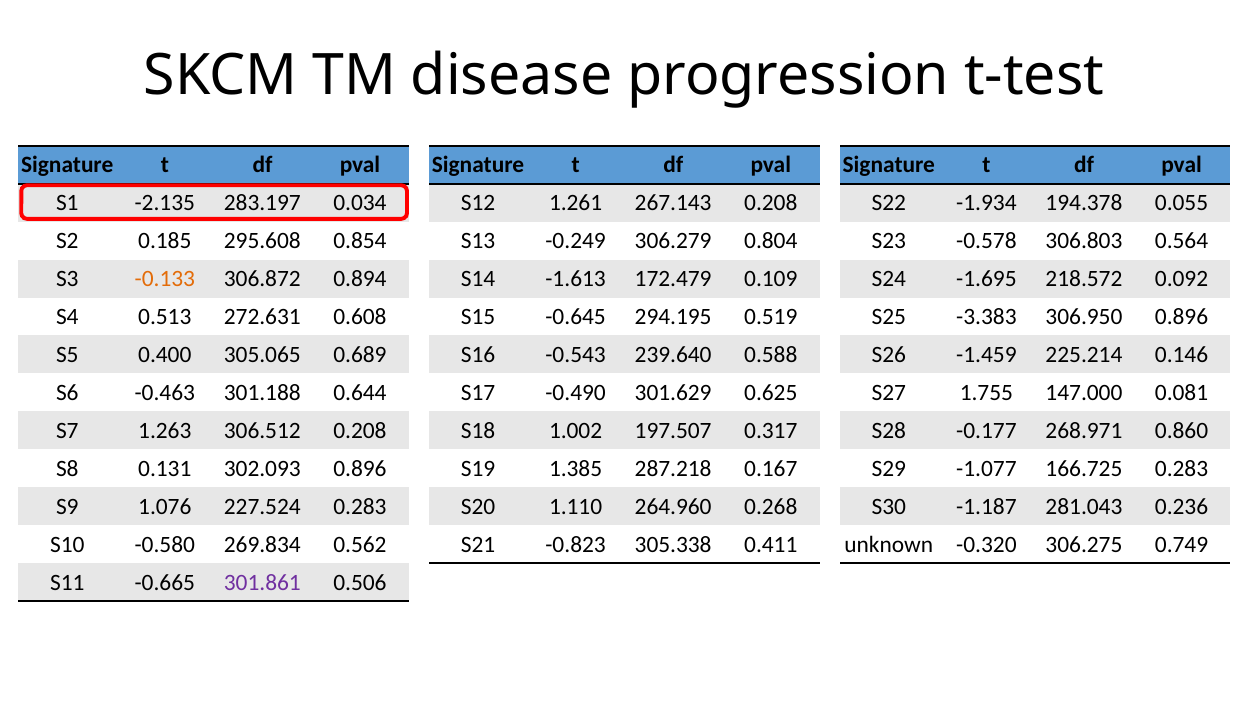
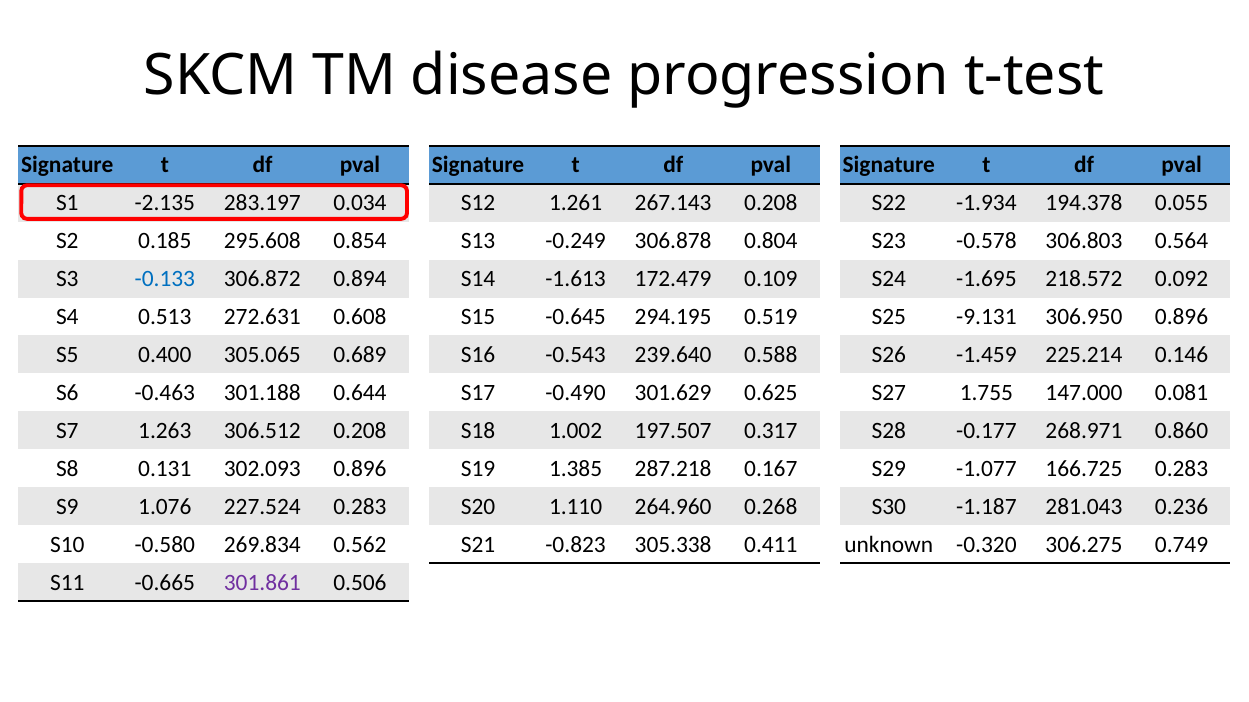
306.279: 306.279 -> 306.878 (673, 241)
-0.133 colour: orange -> blue (165, 279)
-3.383: -3.383 -> -9.131 (986, 317)
